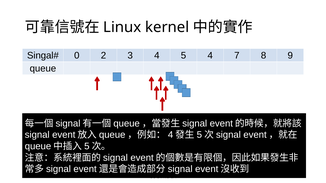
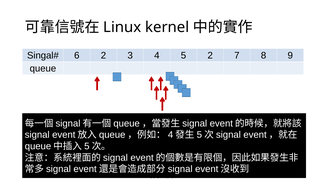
0: 0 -> 6 (77, 55)
5 4: 4 -> 2 (210, 55)
